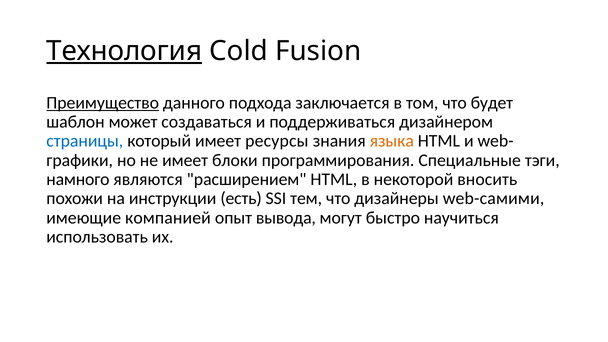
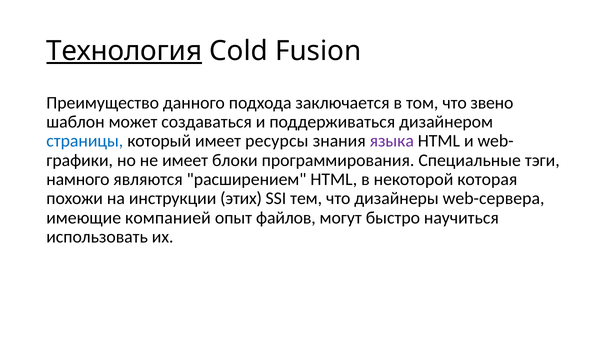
Преимущество underline: present -> none (103, 103)
будет: будет -> звено (492, 103)
языка colour: orange -> purple (392, 141)
вносить: вносить -> которая (487, 179)
есть: есть -> этих (241, 199)
web-самими: web-самими -> web-сервера (494, 199)
вывода: вывода -> файлов (286, 218)
